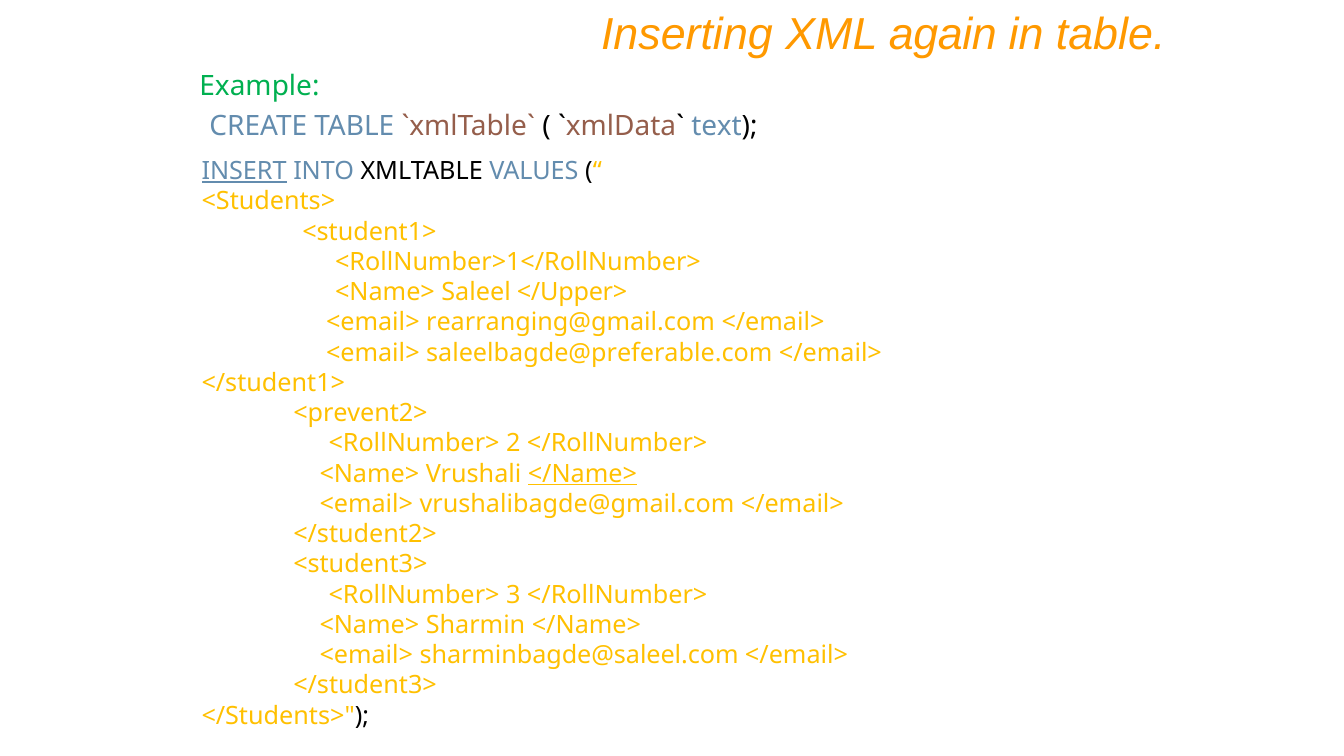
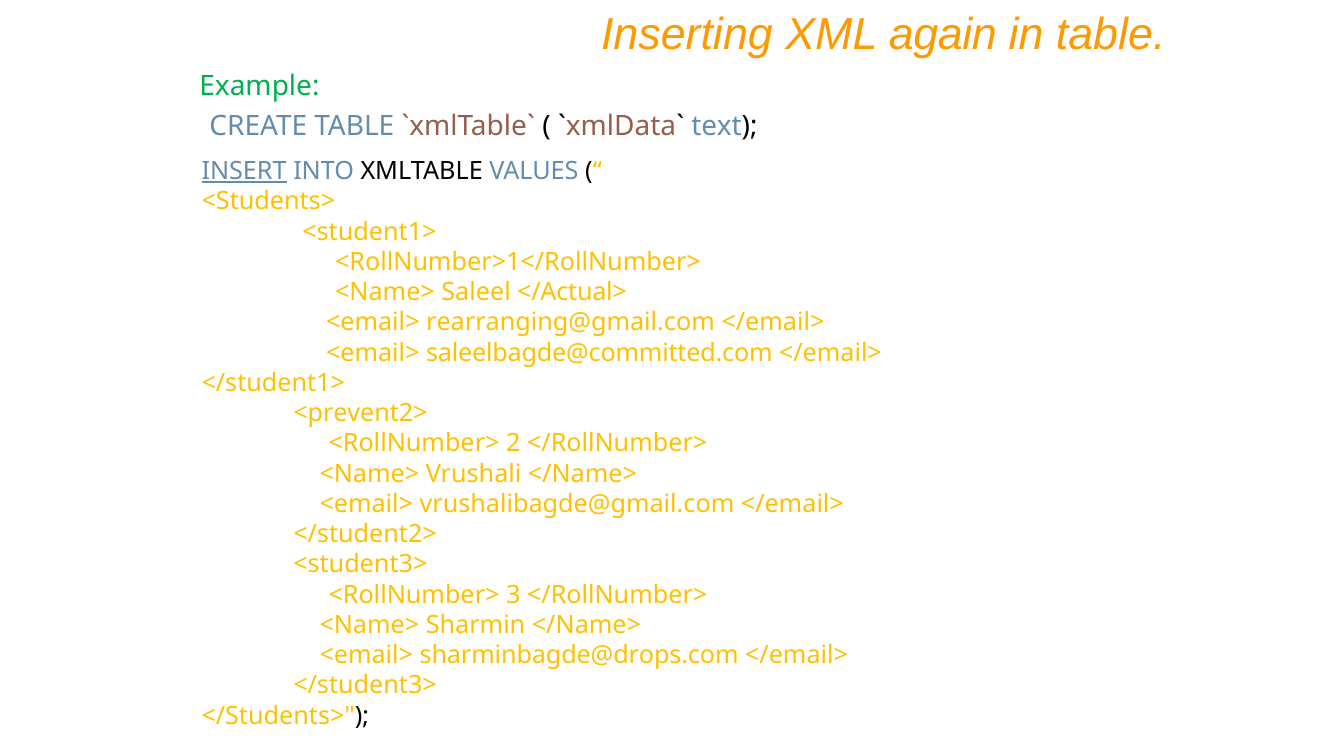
</Upper>: </Upper> -> </Actual> (572, 292)
saleelbagde@preferable.com: saleelbagde@preferable.com -> saleelbagde@committed.com (599, 353)
</Name> underline: present -> none (582, 474)
sharminbagde@saleel.com: sharminbagde@saleel.com -> sharminbagde@drops.com (579, 655)
